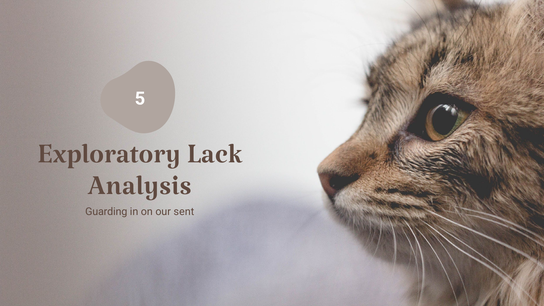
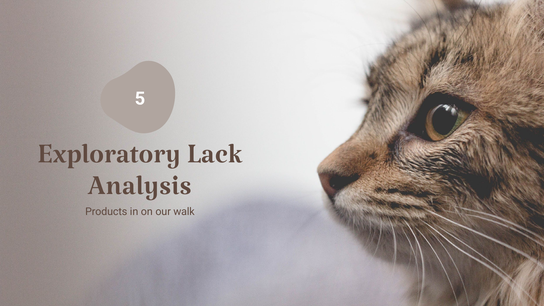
Guarding: Guarding -> Products (106, 212)
sent: sent -> walk (184, 212)
